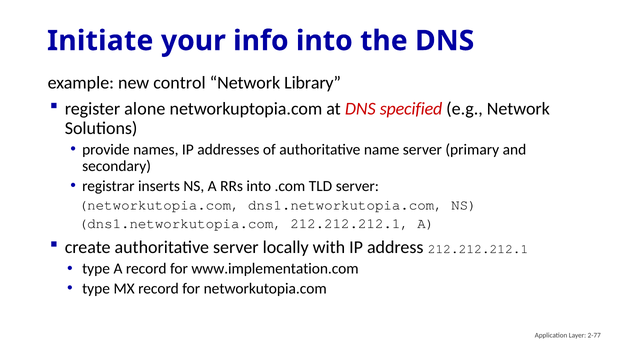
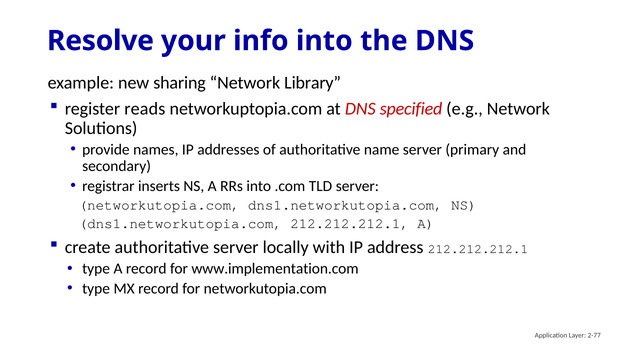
Initiate: Initiate -> Resolve (100, 41)
control: control -> sharing (180, 83)
alone: alone -> reads (145, 109)
